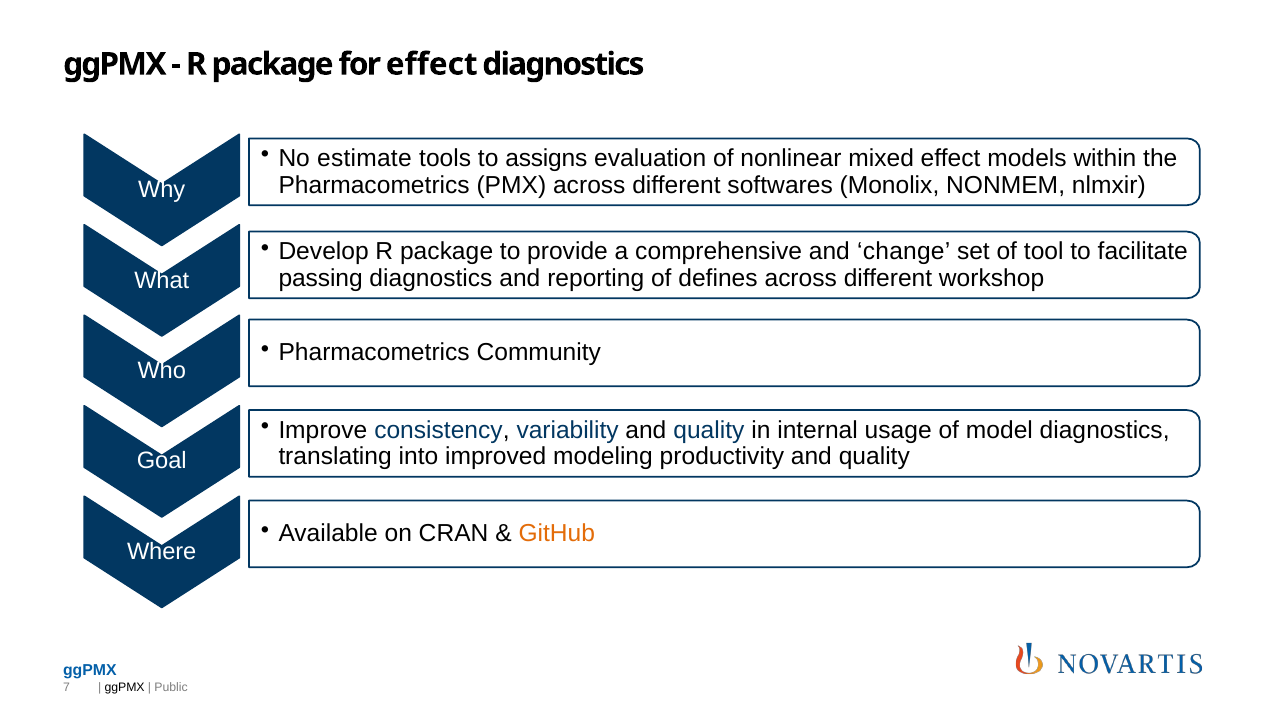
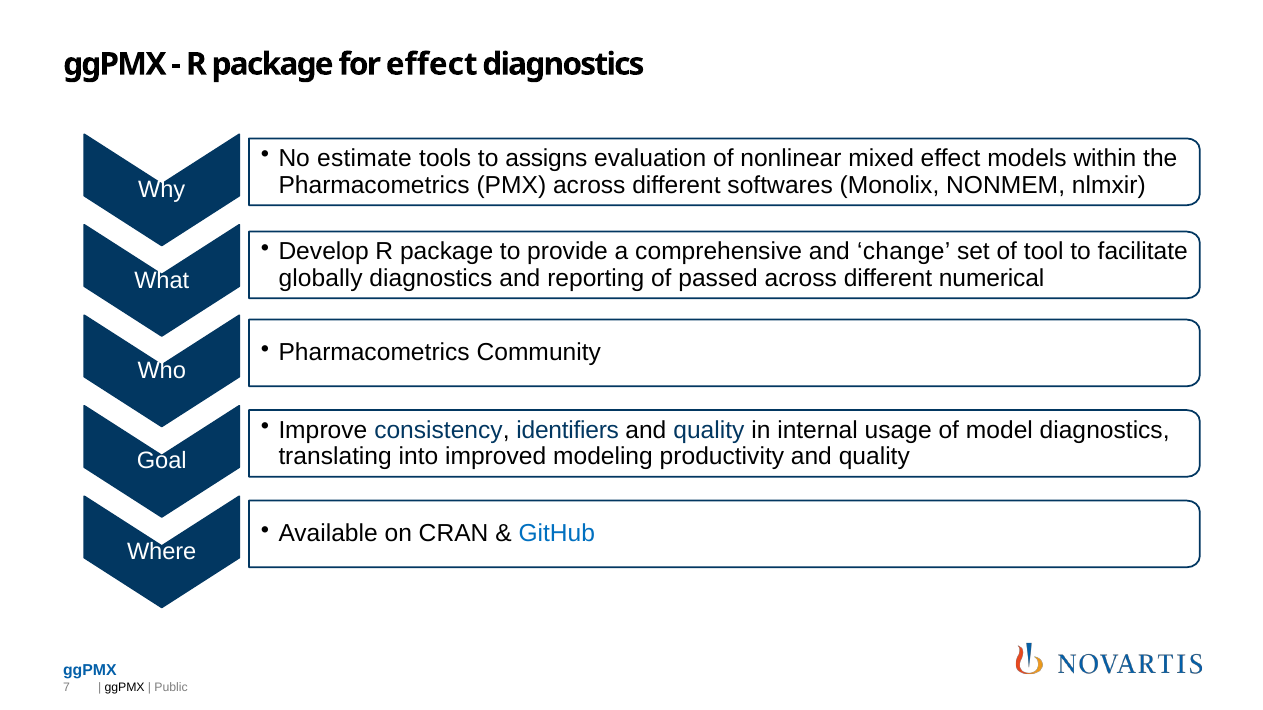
passing: passing -> globally (321, 278)
defines: defines -> passed (718, 278)
workshop: workshop -> numerical (992, 278)
variability: variability -> identifiers (568, 430)
GitHub colour: orange -> blue (557, 534)
